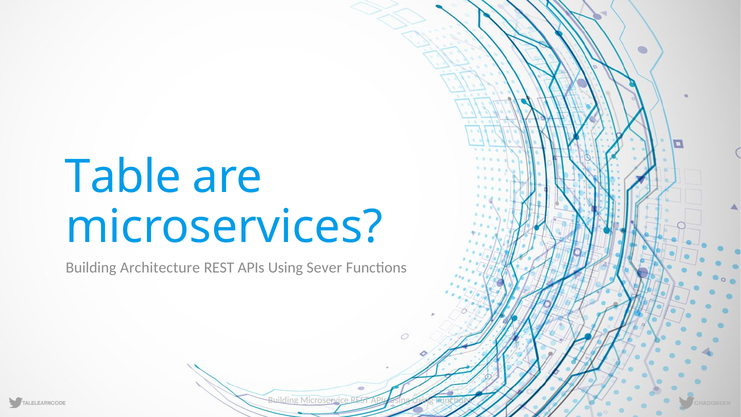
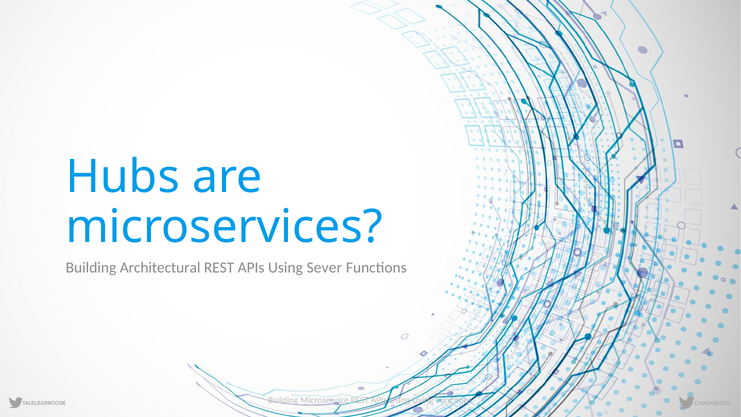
Table: Table -> Hubs (123, 177)
Architecture: Architecture -> Architectural (160, 268)
